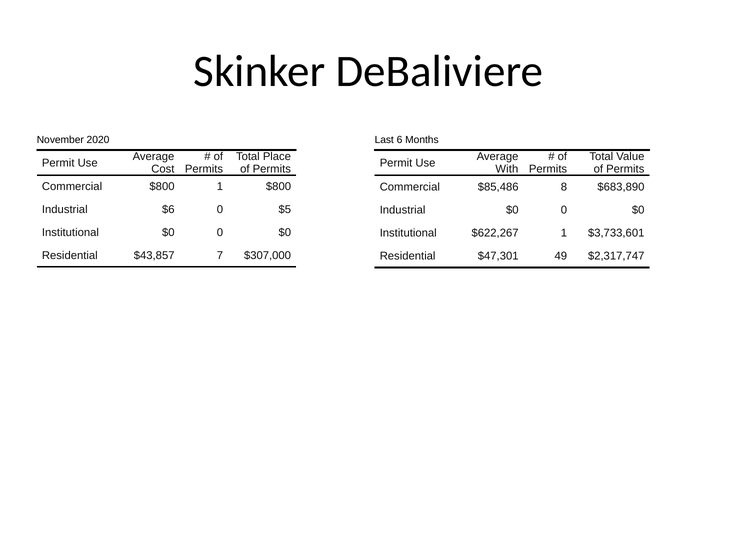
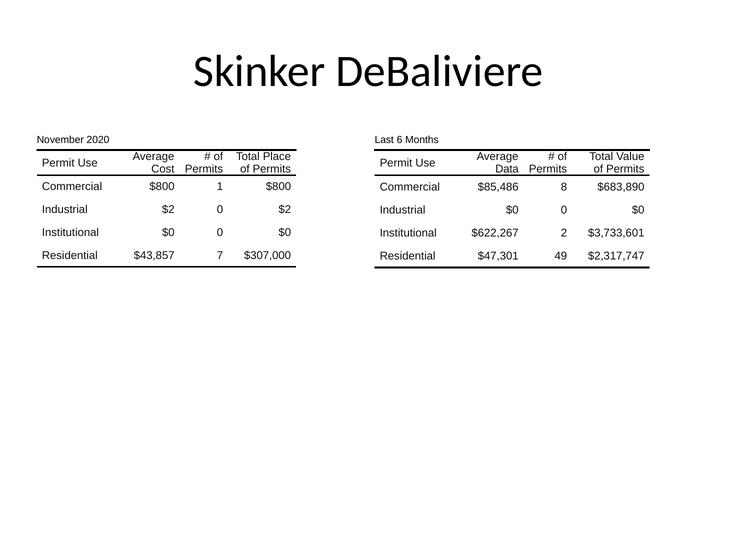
With: With -> Data (507, 169)
Industrial $6: $6 -> $2 (168, 209)
0 $5: $5 -> $2 (285, 209)
$622,267 1: 1 -> 2 (564, 233)
